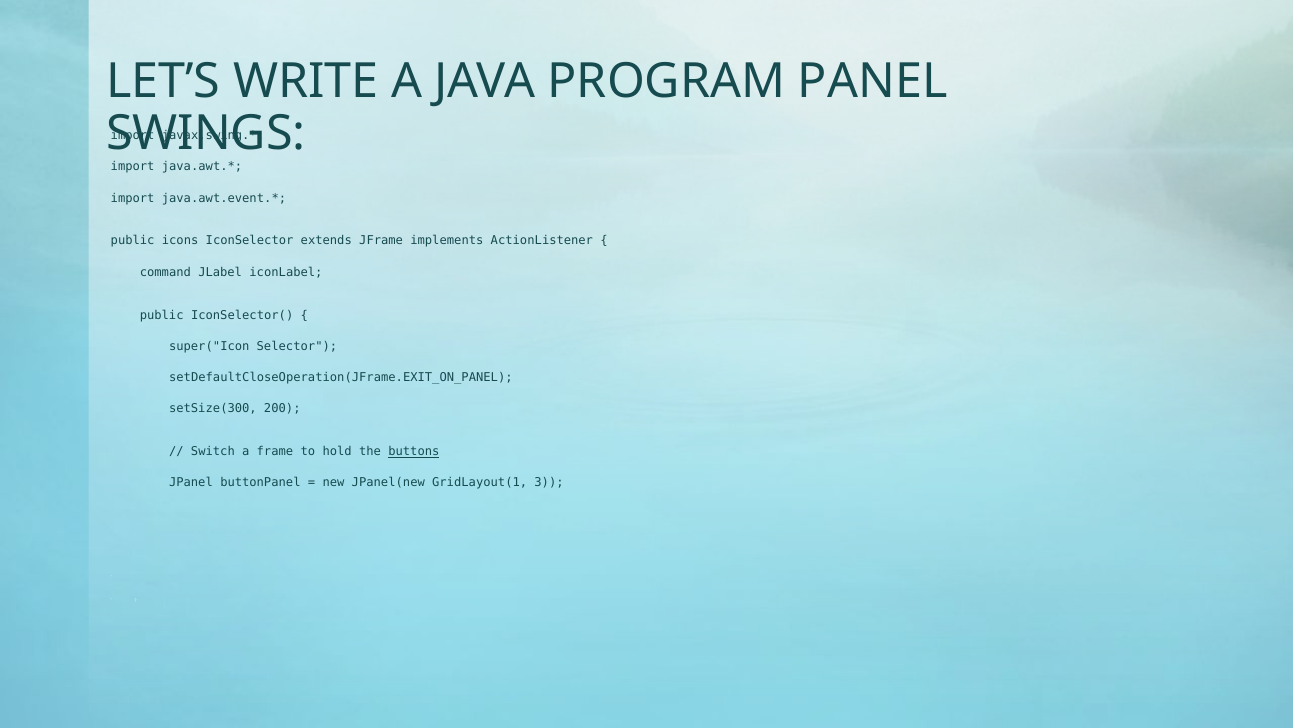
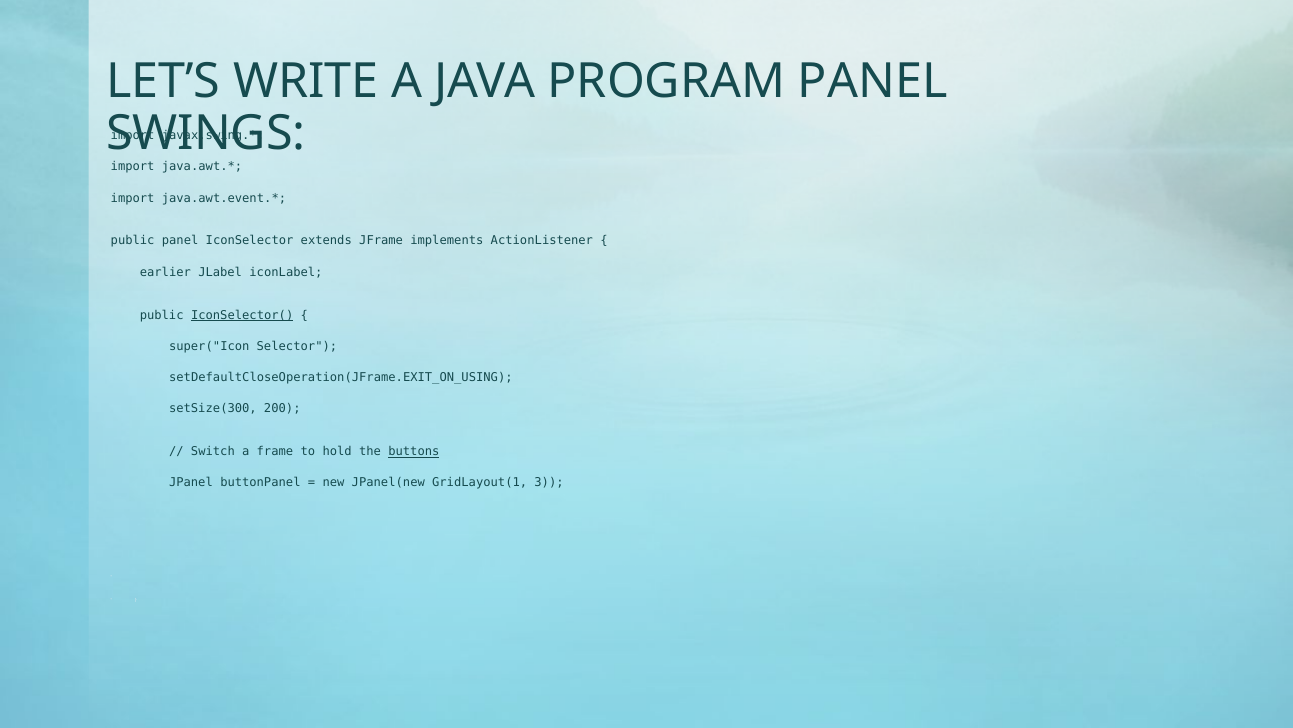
public icons: icons -> panel (180, 241)
command: command -> earlier (165, 272)
IconSelector( underline: none -> present (242, 315)
setDefaultCloseOperation(JFrame.EXIT_ON_PANEL: setDefaultCloseOperation(JFrame.EXIT_ON_PANEL -> setDefaultCloseOperation(JFrame.EXIT_ON_USING (341, 377)
